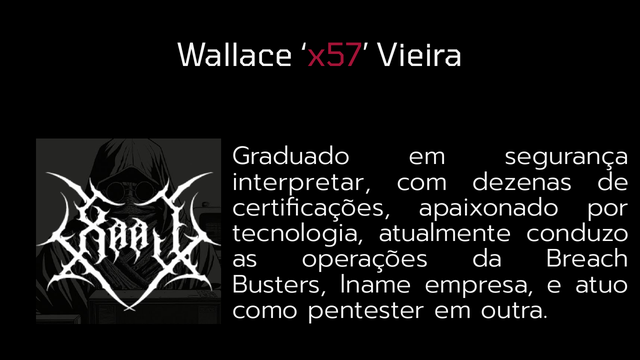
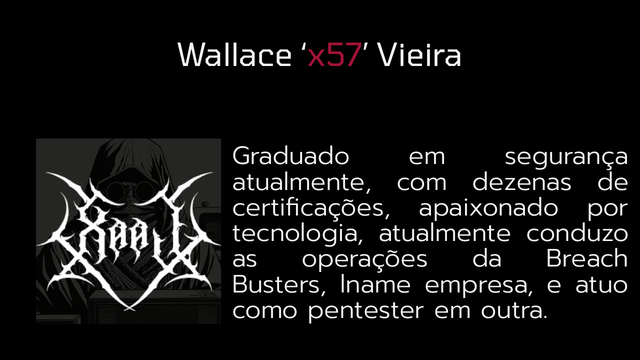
interpretar: interpretar -> atualmente (302, 182)
